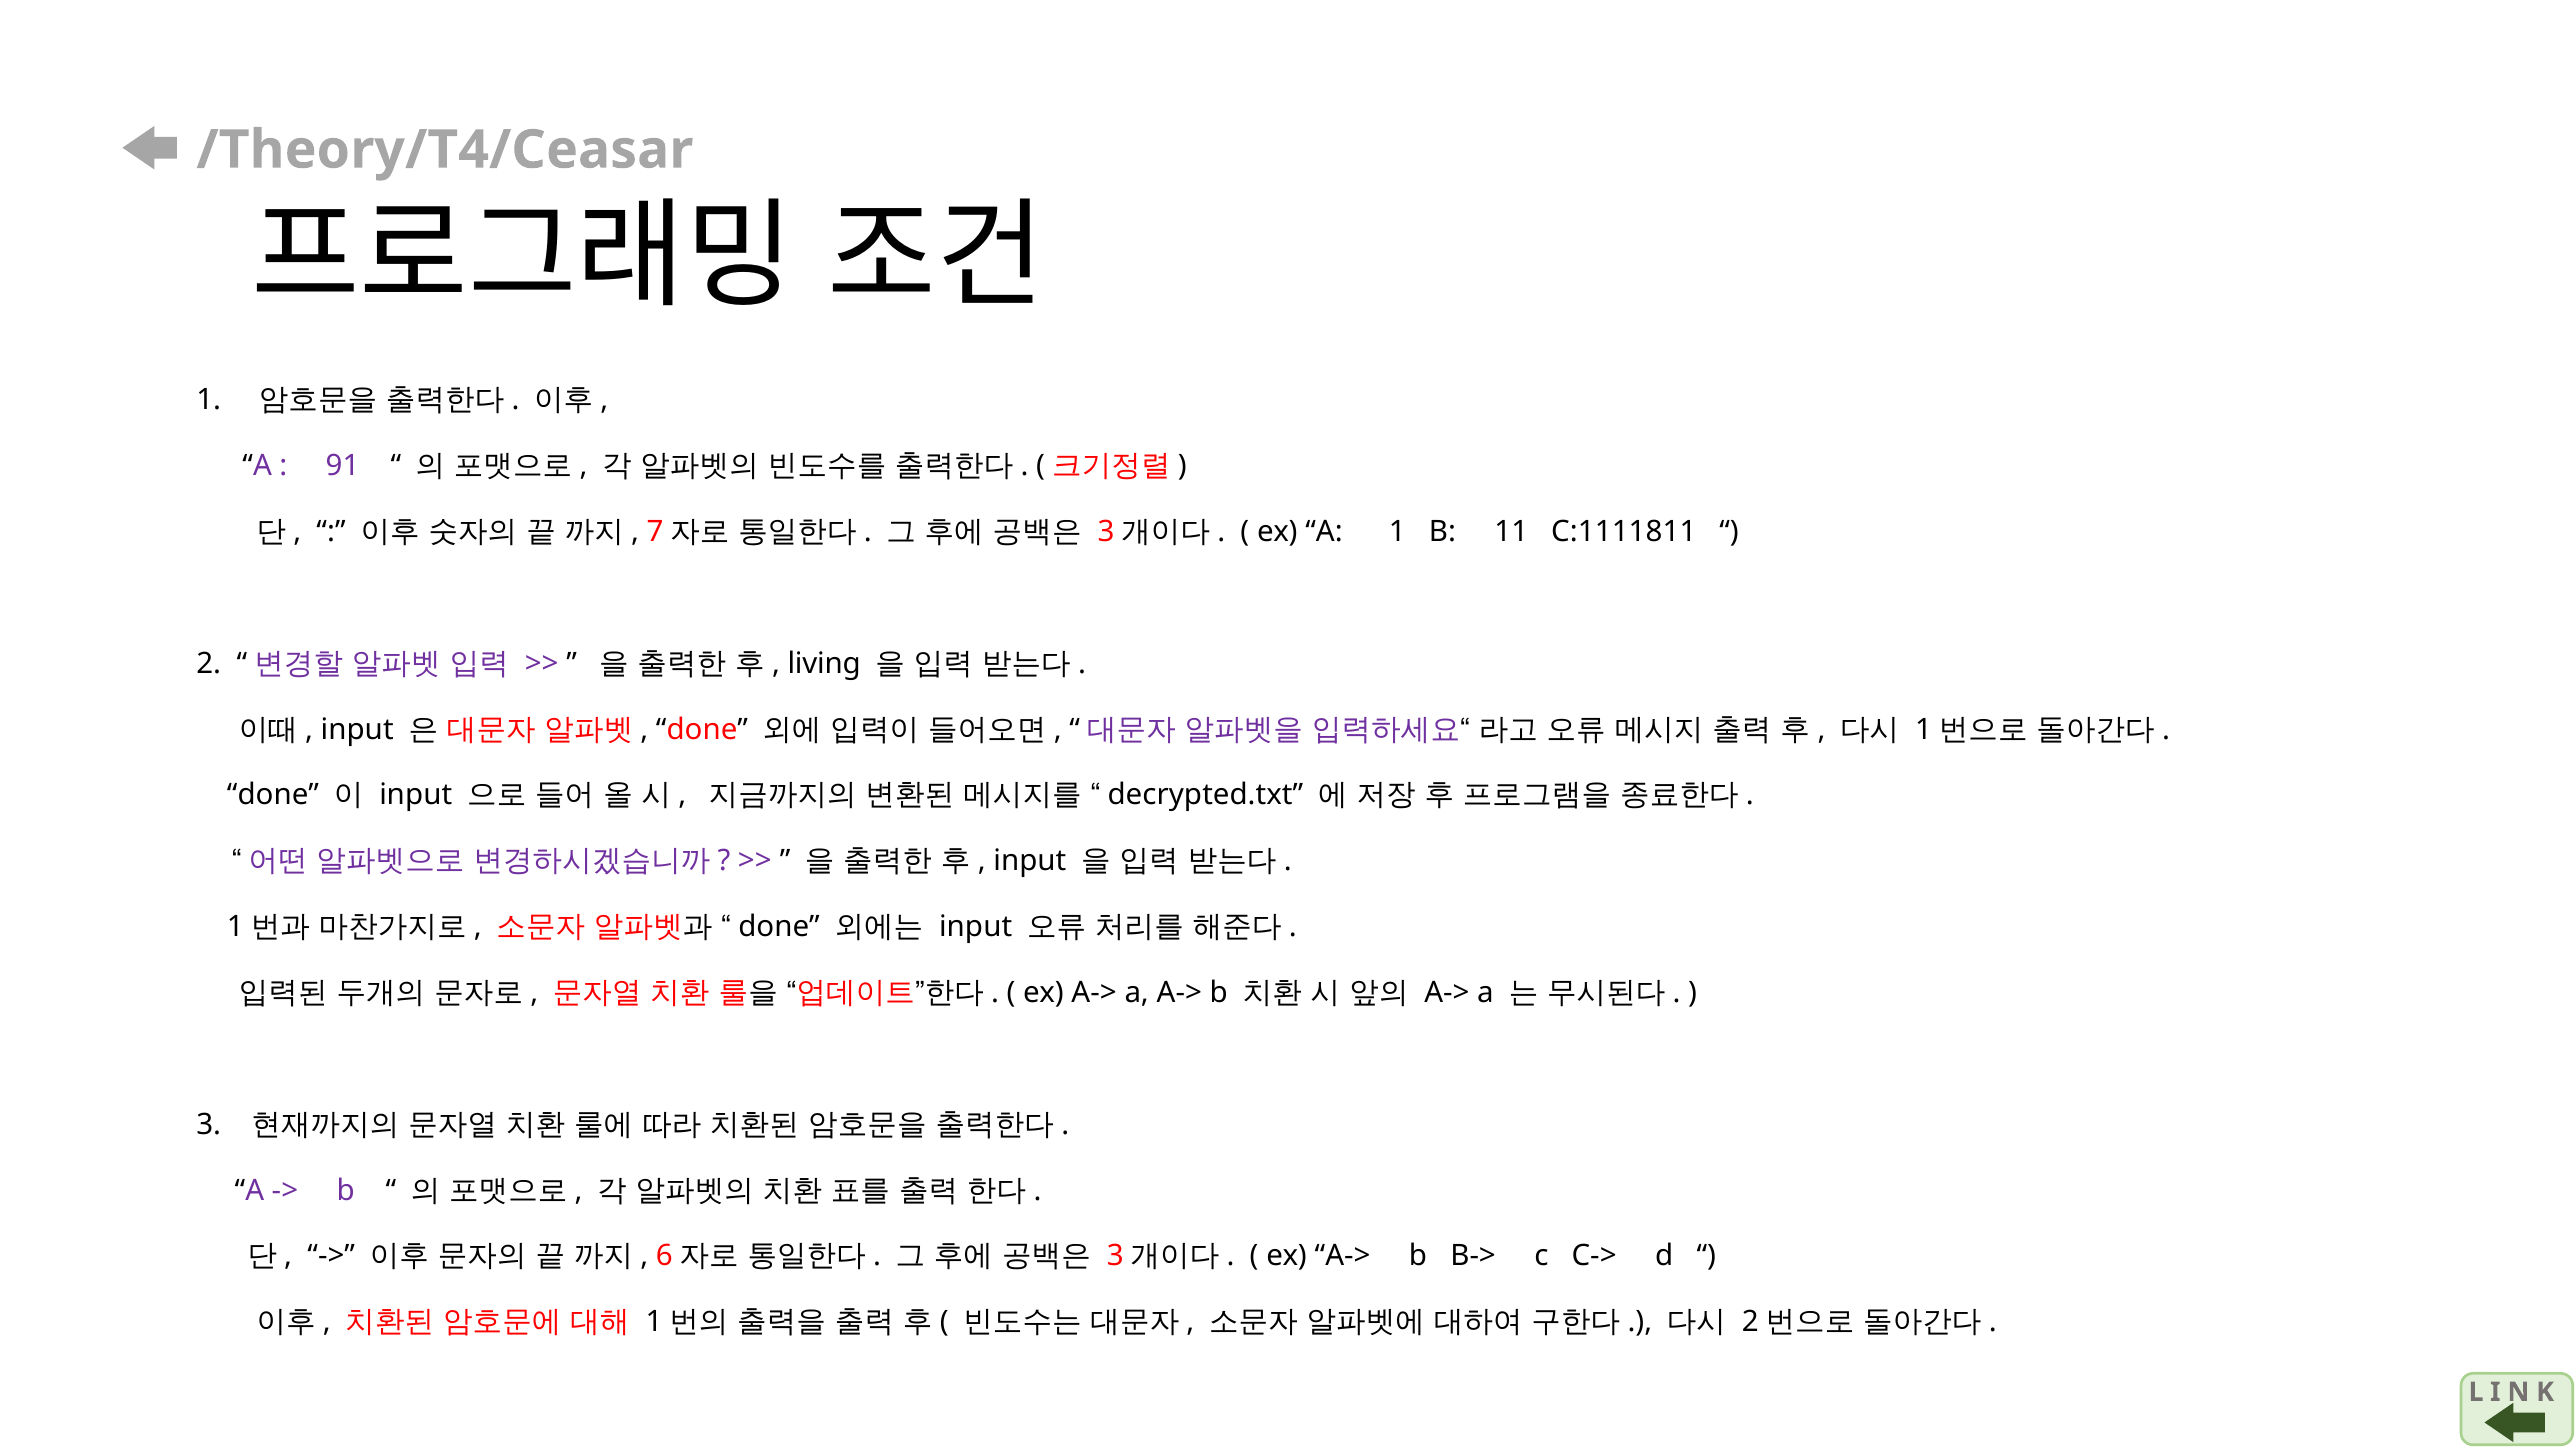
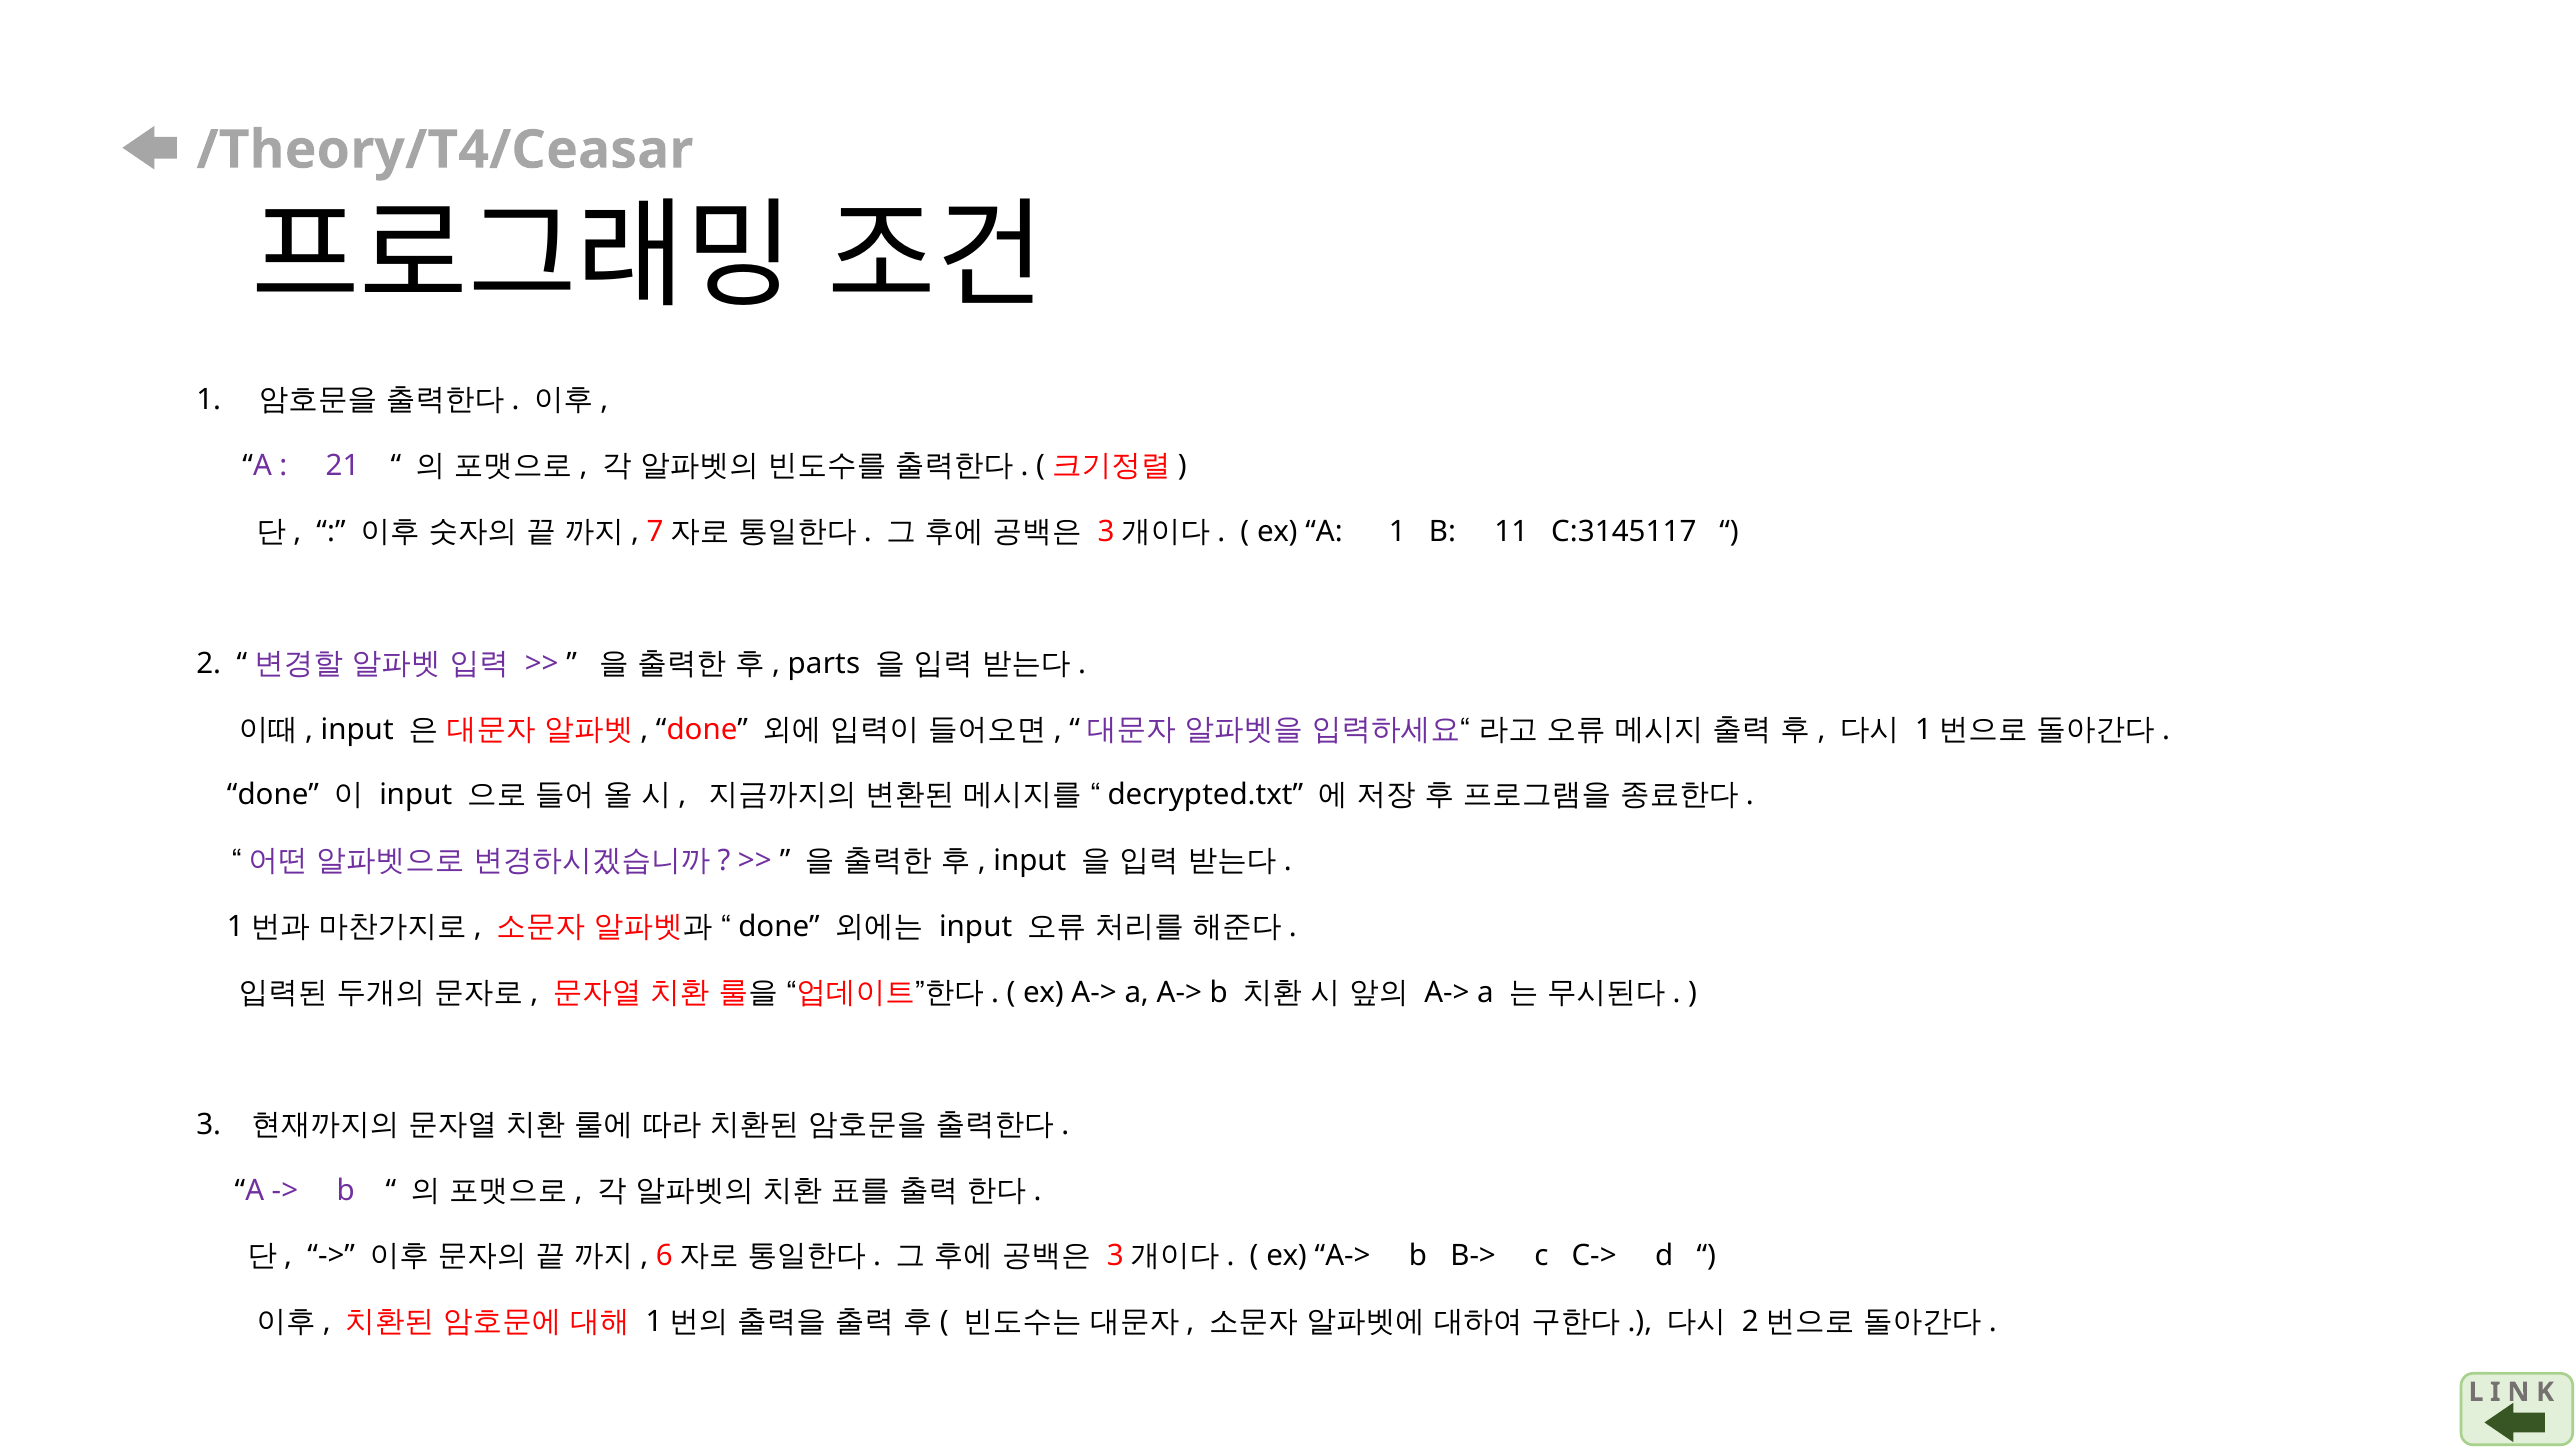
91: 91 -> 21 (343, 466)
C:1111811: C:1111811 -> C:3145117 (1624, 532)
living: living -> parts (824, 663)
